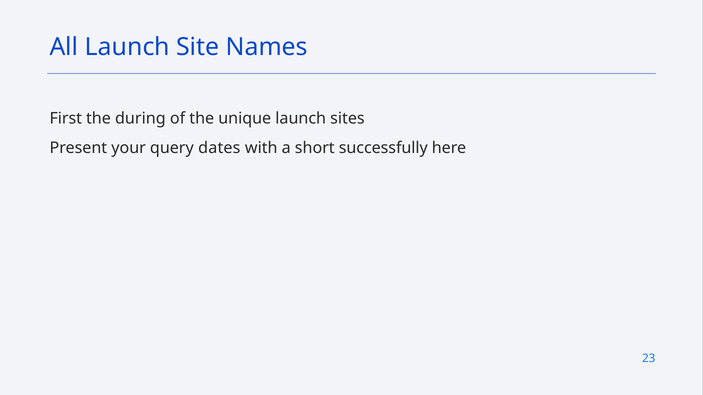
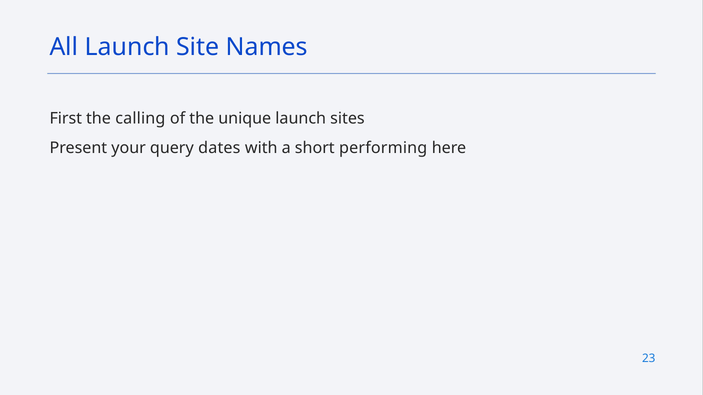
during: during -> calling (140, 119)
successfully: successfully -> performing (383, 148)
